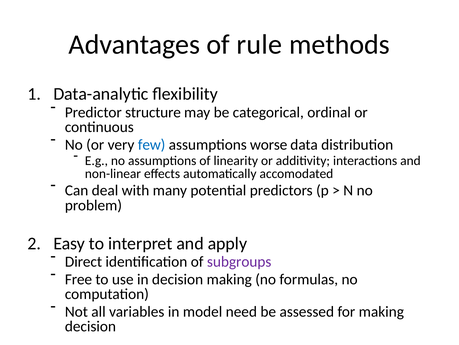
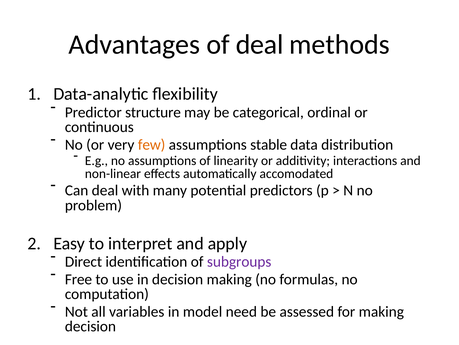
of rule: rule -> deal (260, 44)
few colour: blue -> orange (152, 145)
worse: worse -> stable (269, 145)
